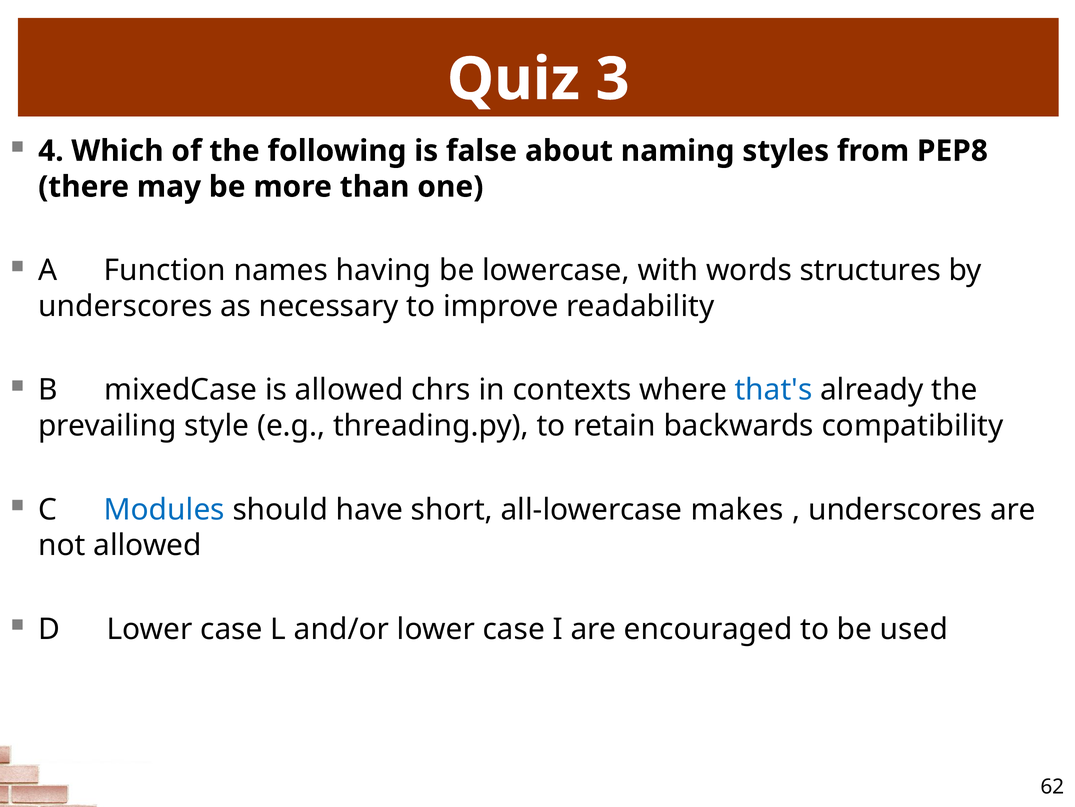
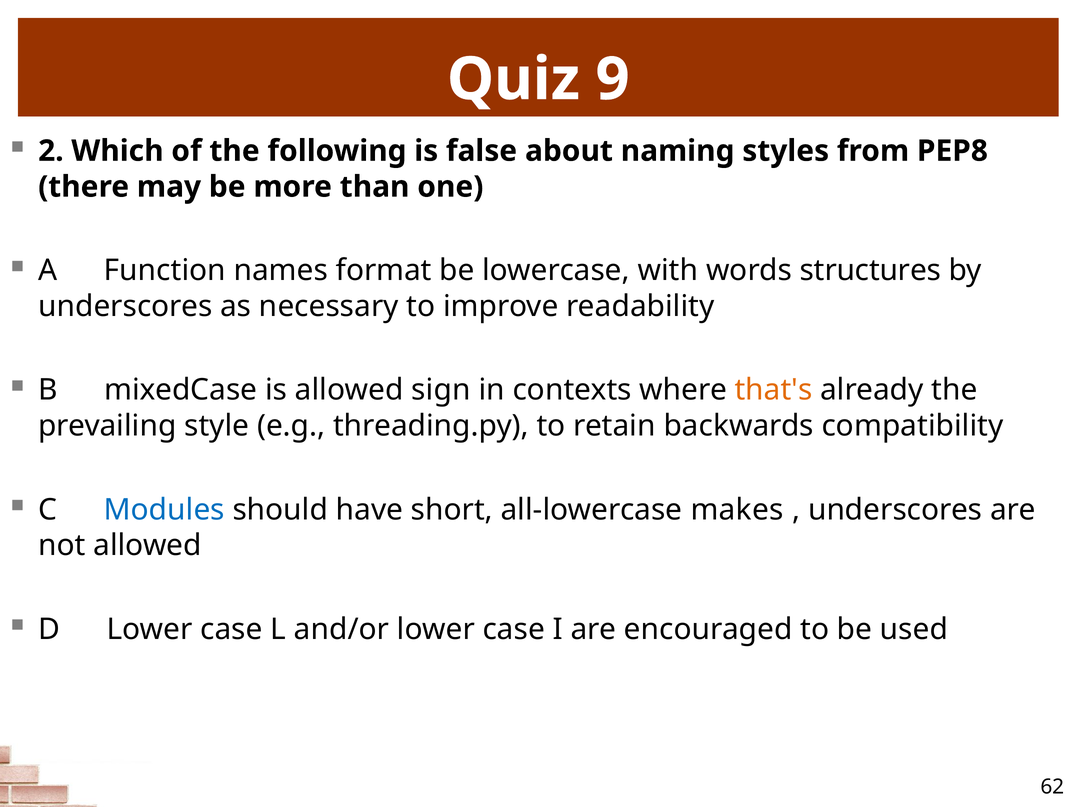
3: 3 -> 9 (613, 79)
4: 4 -> 2 (51, 151)
having: having -> format (384, 270)
chrs: chrs -> sign (441, 390)
that's colour: blue -> orange (773, 390)
